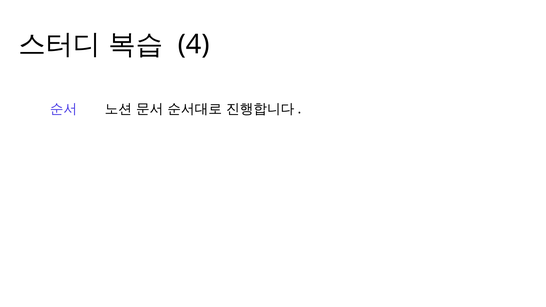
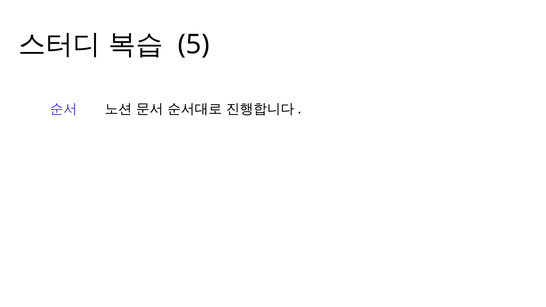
4: 4 -> 5 (194, 45)
